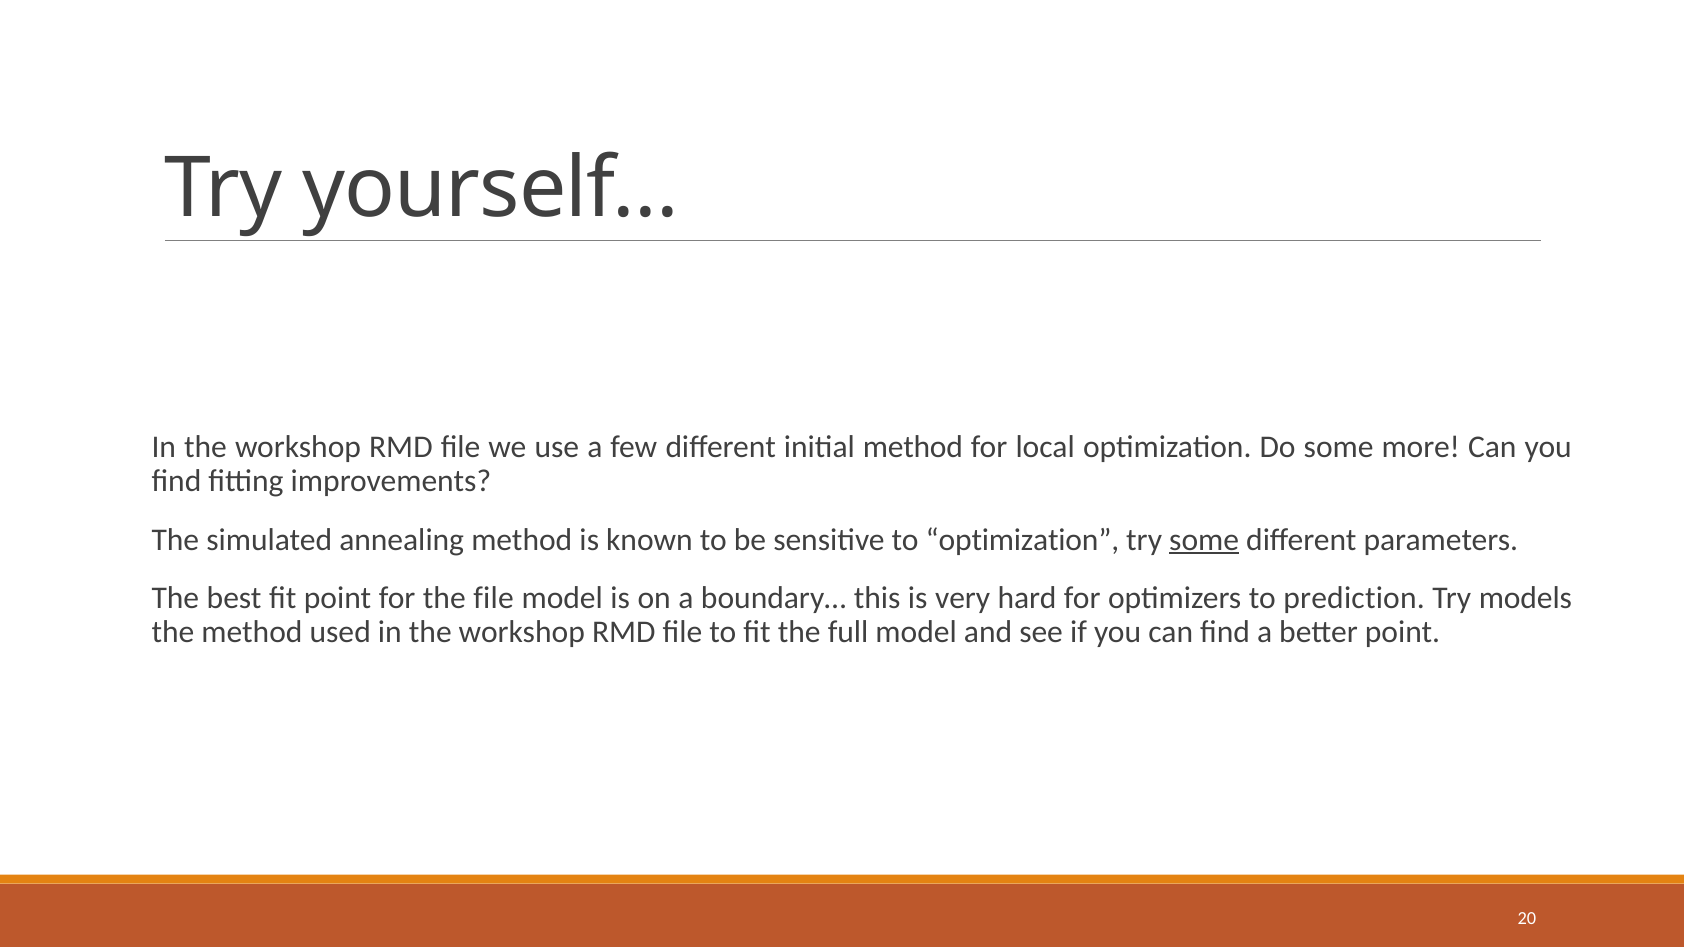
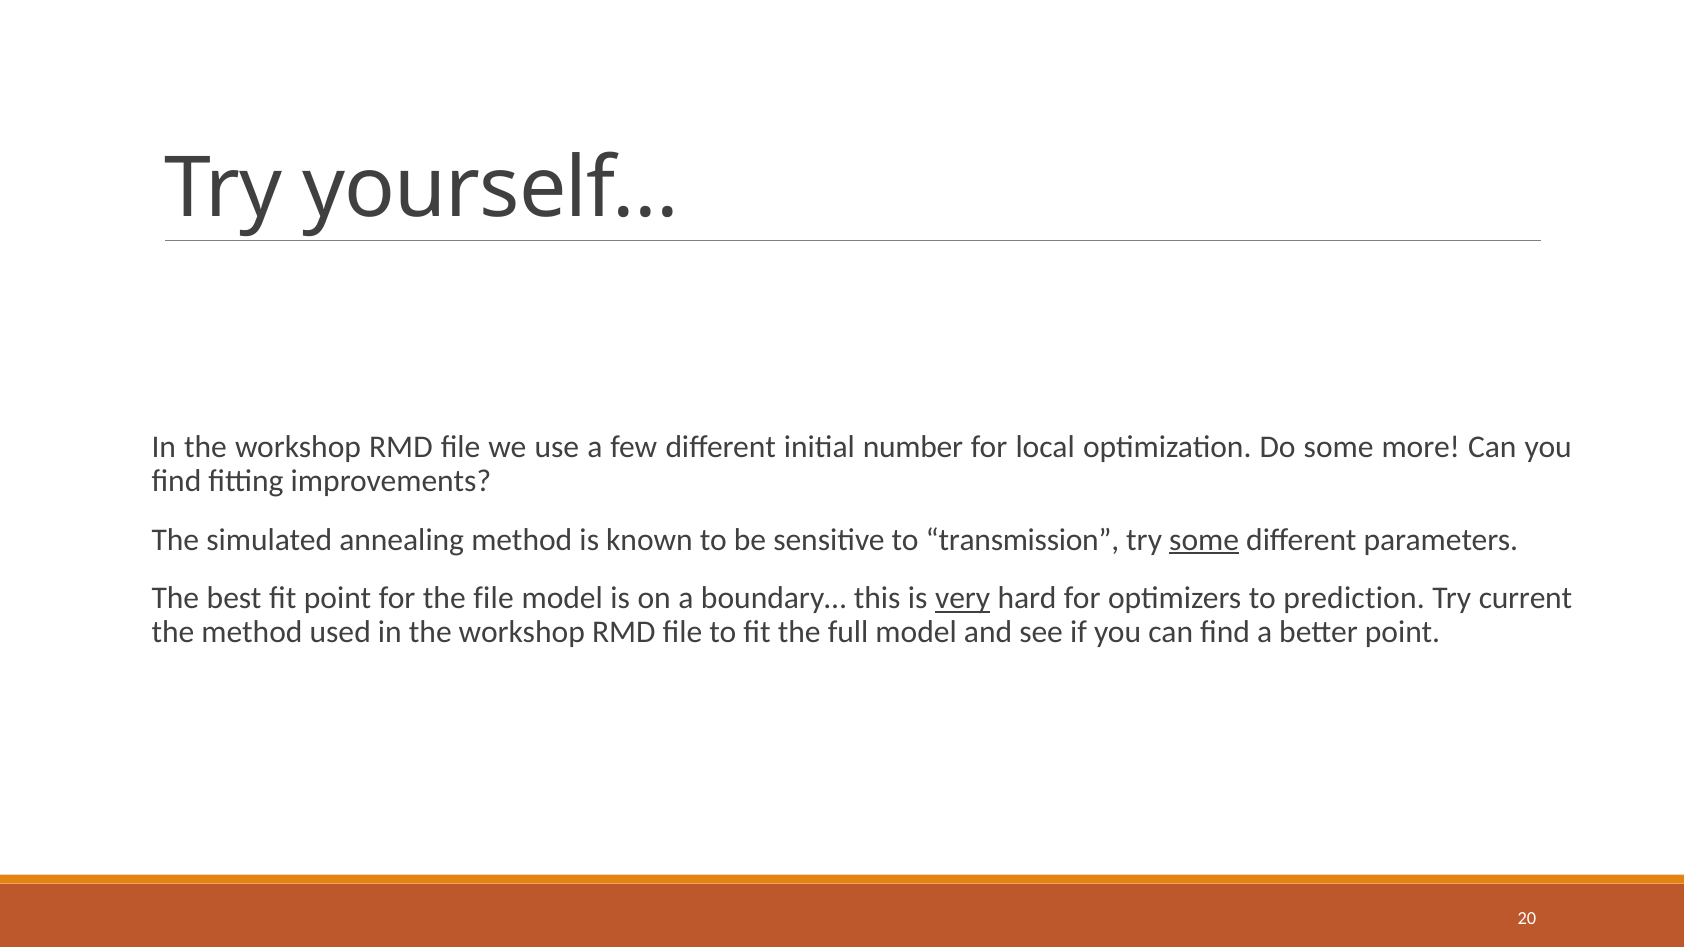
initial method: method -> number (913, 447)
to optimization: optimization -> transmission (1022, 540)
very underline: none -> present (963, 599)
models: models -> current (1525, 599)
